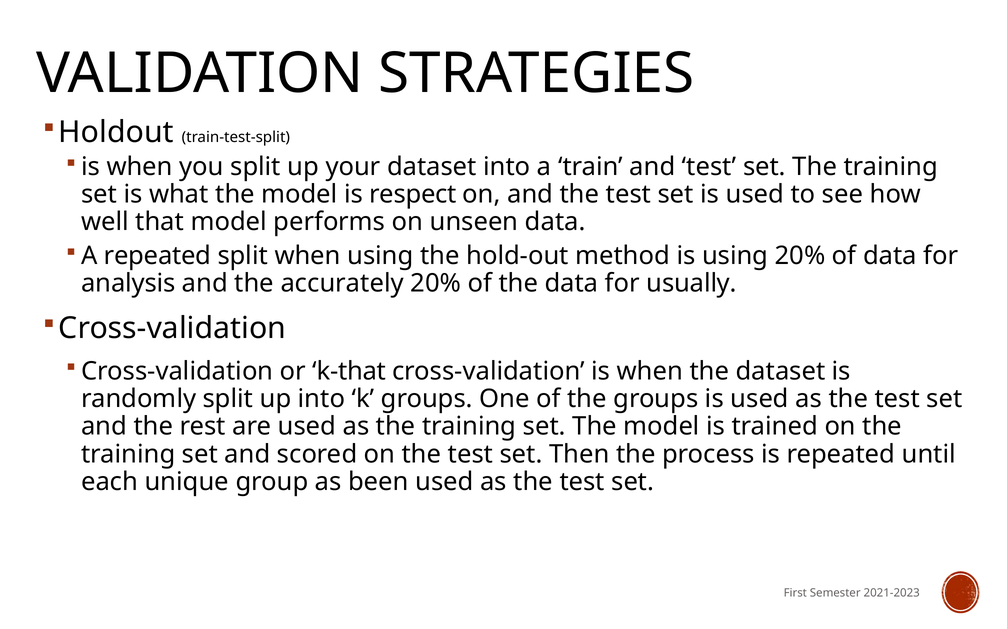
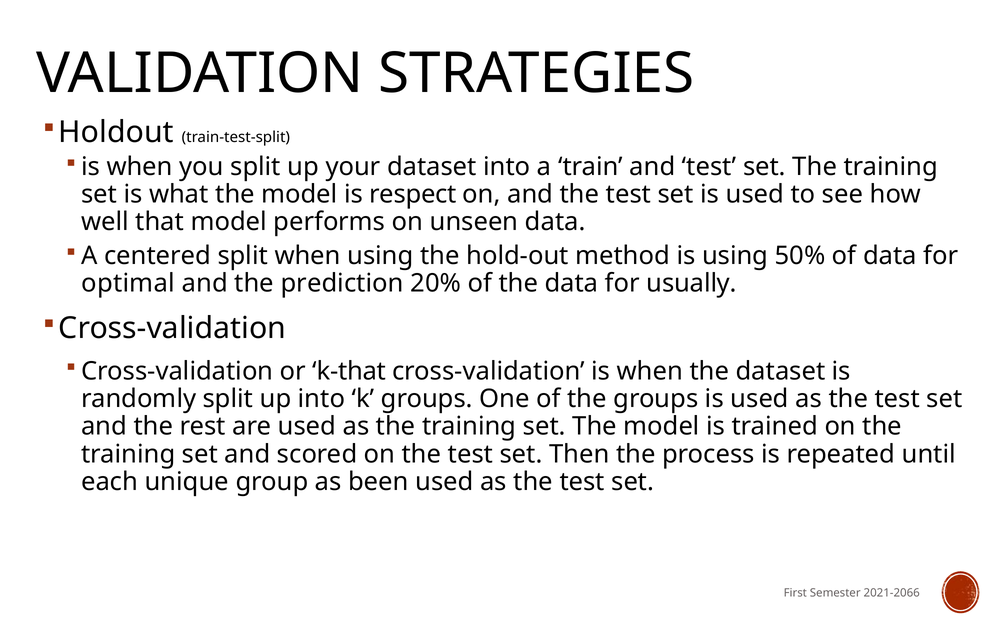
A repeated: repeated -> centered (157, 256)
using 20%: 20% -> 50% (800, 256)
analysis: analysis -> optimal (128, 284)
accurately: accurately -> prediction (342, 284)
2021-2023: 2021-2023 -> 2021-2066 (892, 593)
